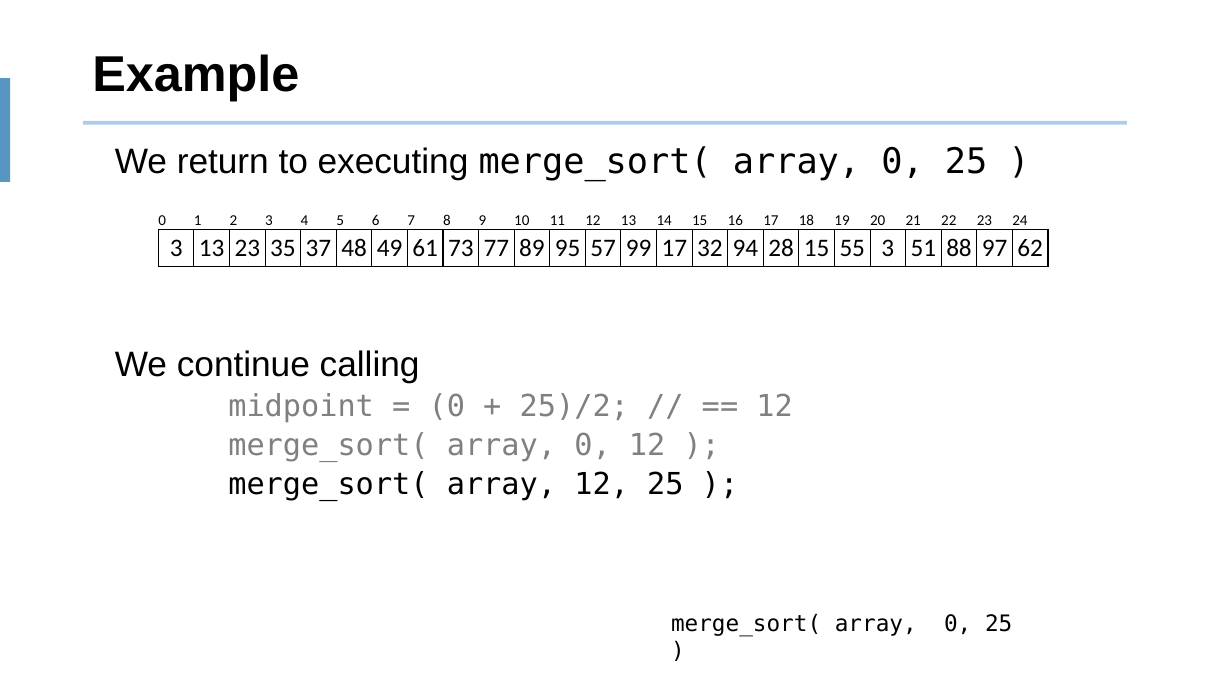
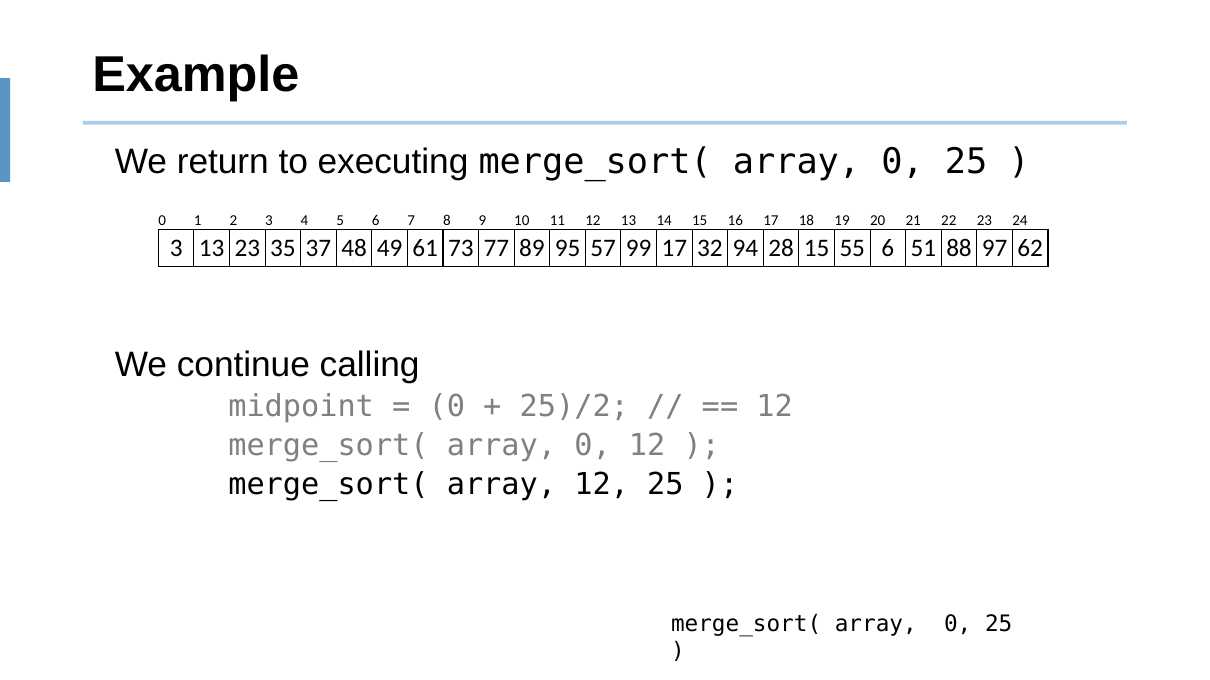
55 3: 3 -> 6 (888, 249)
